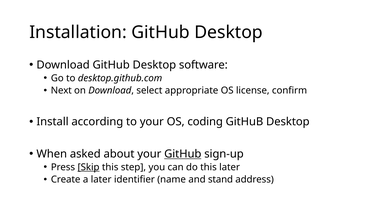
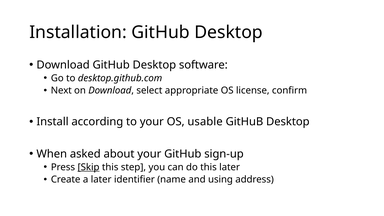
coding: coding -> usable (205, 122)
GitHub underline: present -> none (183, 154)
stand: stand -> using (220, 180)
